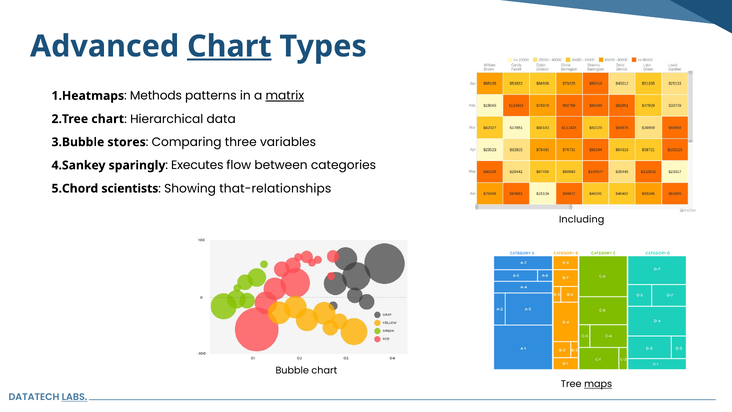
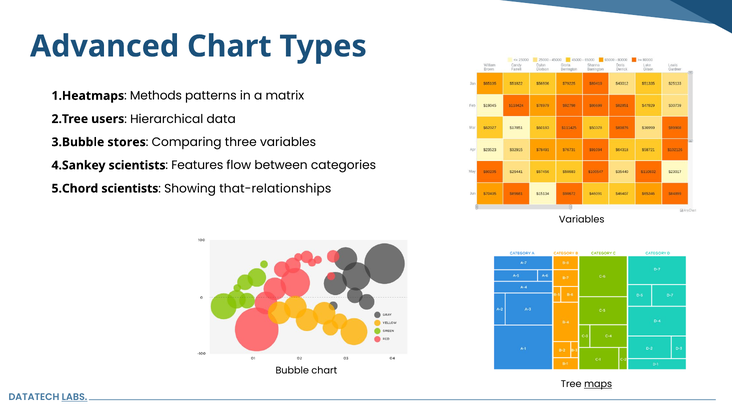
Chart underline: present -> none (229, 46)
matrix underline: present -> none (285, 96)
chart: chart -> users (108, 119)
sparingly: sparingly -> scientists (137, 165)
Executes: Executes -> Features (197, 165)
Including: Including -> Variables (582, 220)
